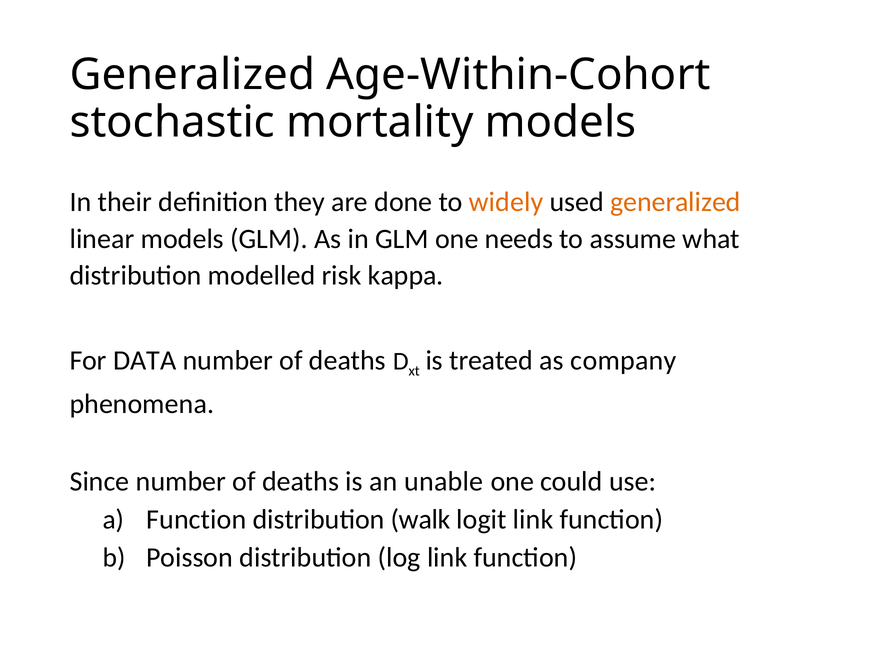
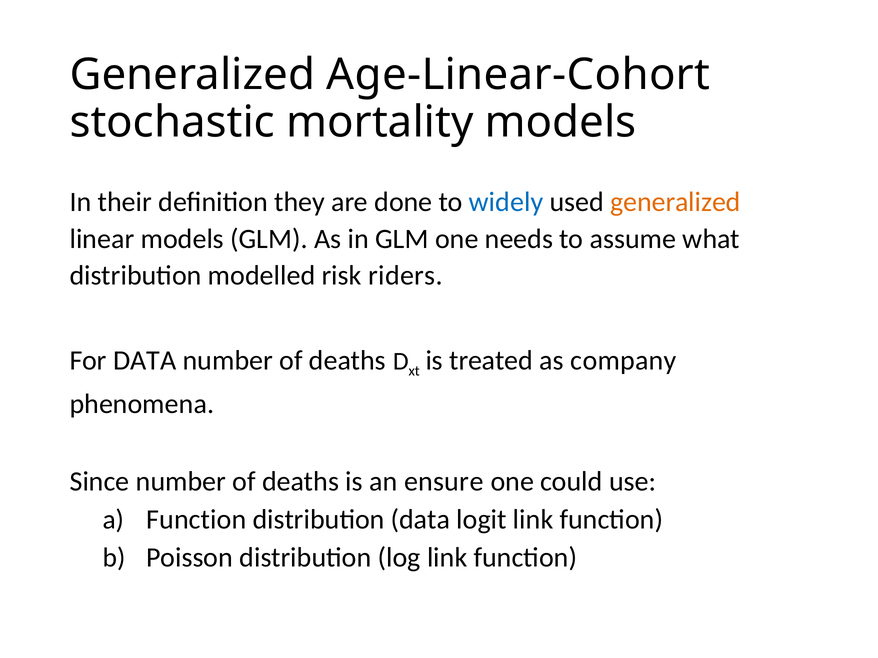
Age-Within-Cohort: Age-Within-Cohort -> Age-Linear-Cohort (518, 75)
widely colour: orange -> blue (506, 202)
kappa: kappa -> riders (406, 276)
unable: unable -> ensure (444, 482)
distribution walk: walk -> data (421, 520)
